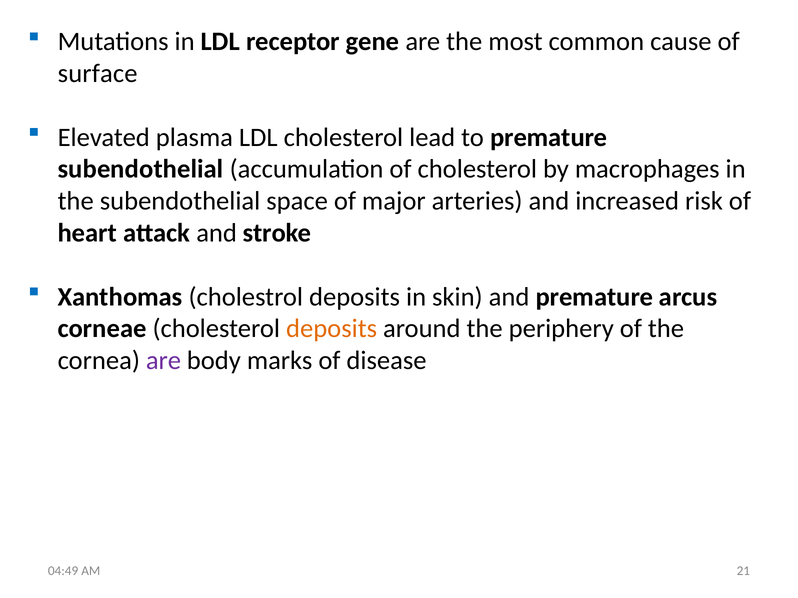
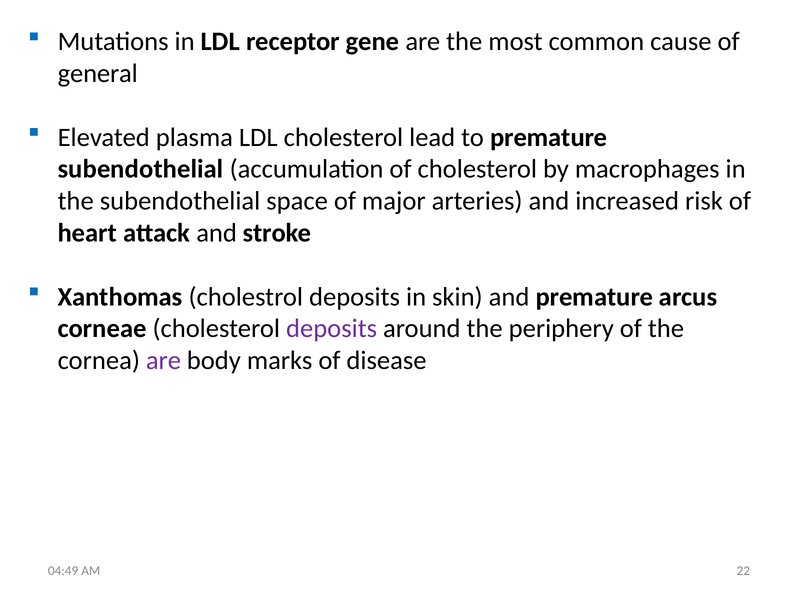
surface: surface -> general (98, 74)
deposits colour: orange -> purple (332, 329)
21: 21 -> 22 (743, 571)
